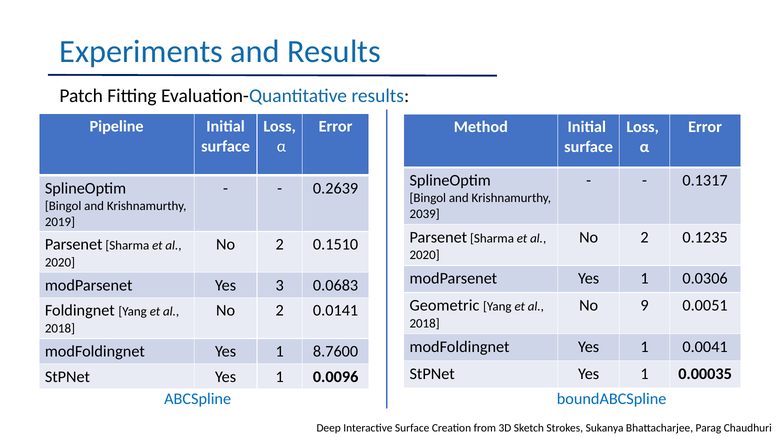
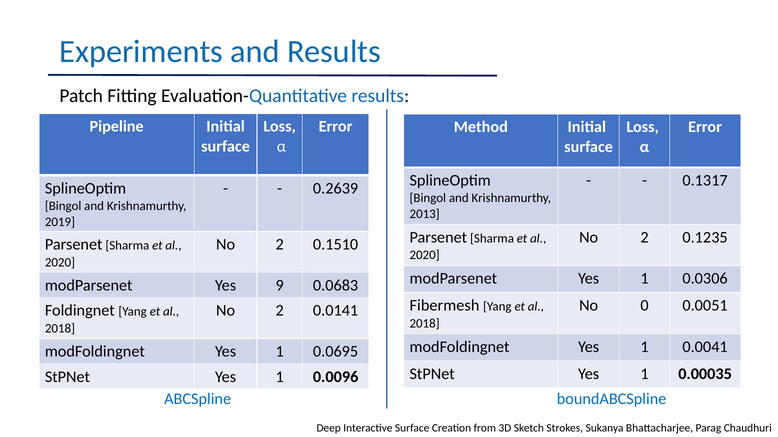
2039: 2039 -> 2013 (425, 214)
3: 3 -> 9 (280, 286)
Geometric: Geometric -> Fibermesh (444, 306)
9: 9 -> 0 (644, 306)
8.7600: 8.7600 -> 0.0695 (336, 352)
